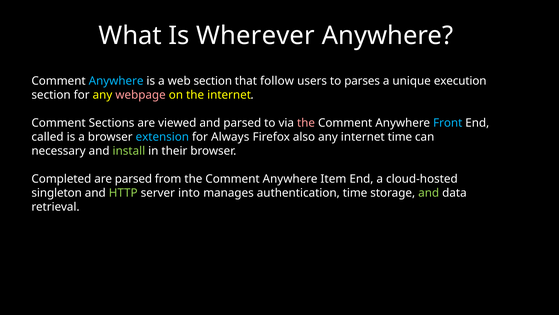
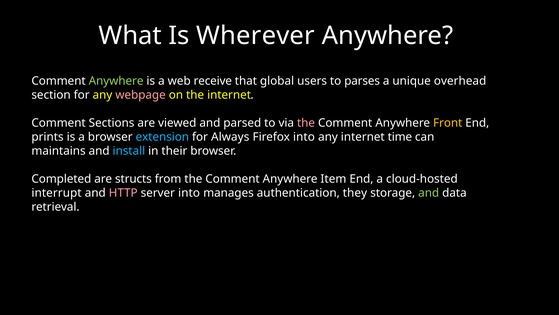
Anywhere colour: light blue -> light green (116, 81)
web section: section -> receive (213, 81)
follow: follow -> global (277, 81)
execution: execution -> overhead (460, 81)
Front colour: light blue -> yellow (448, 123)
called: called -> prints (48, 137)
Firefox also: also -> into (304, 137)
necessary: necessary -> maintains (59, 151)
install colour: light green -> light blue (129, 151)
are parsed: parsed -> structs (133, 179)
singleton: singleton -> interrupt (57, 193)
HTTP colour: light green -> pink (123, 193)
authentication time: time -> they (355, 193)
